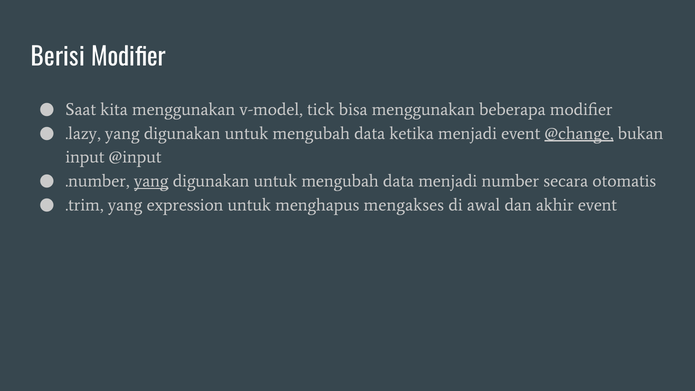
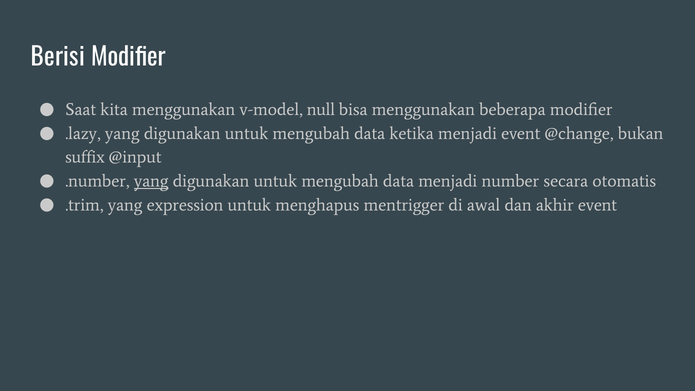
tick: tick -> null (321, 109)
@change underline: present -> none (579, 133)
input: input -> suffix (85, 157)
mengakses: mengakses -> mentrigger (404, 205)
